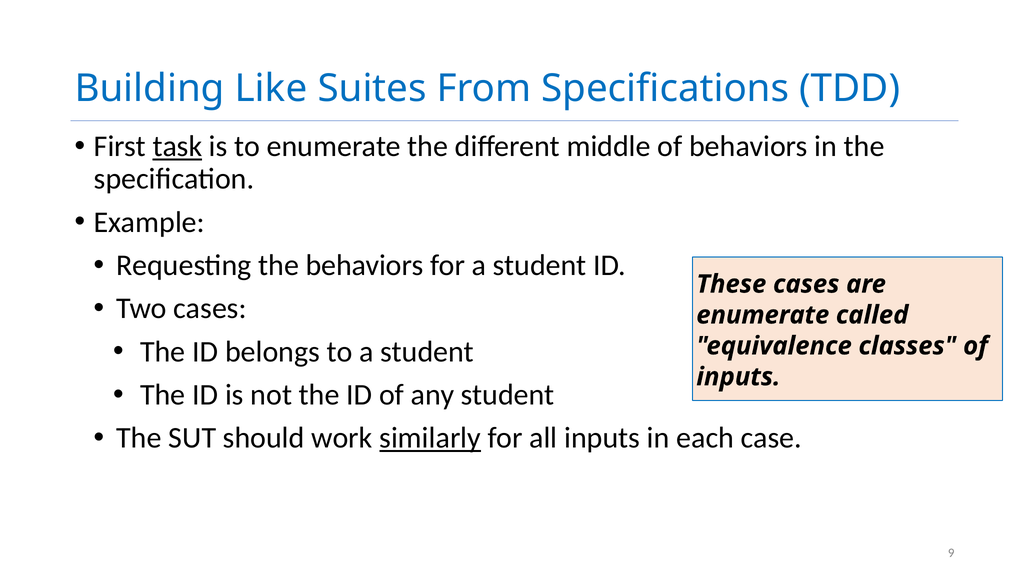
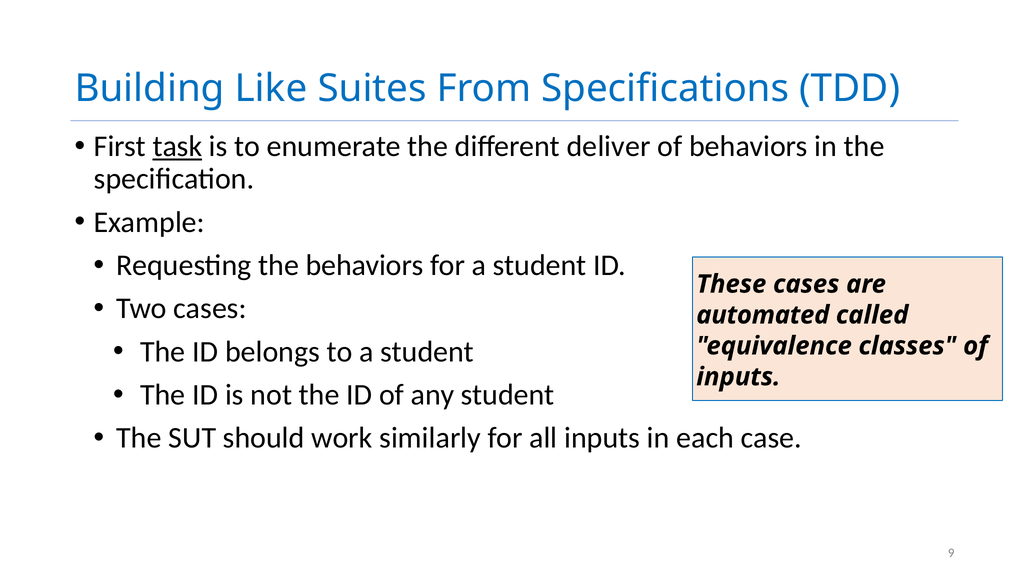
middle: middle -> deliver (609, 147)
enumerate: enumerate -> automated (763, 315)
similarly underline: present -> none (430, 438)
